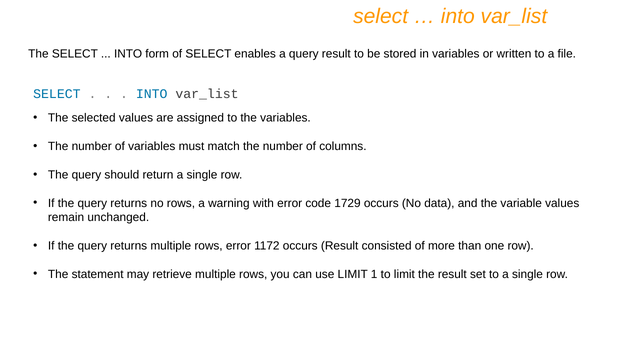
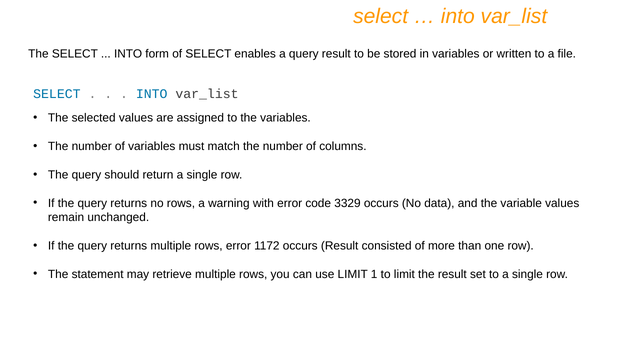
1729: 1729 -> 3329 (347, 203)
